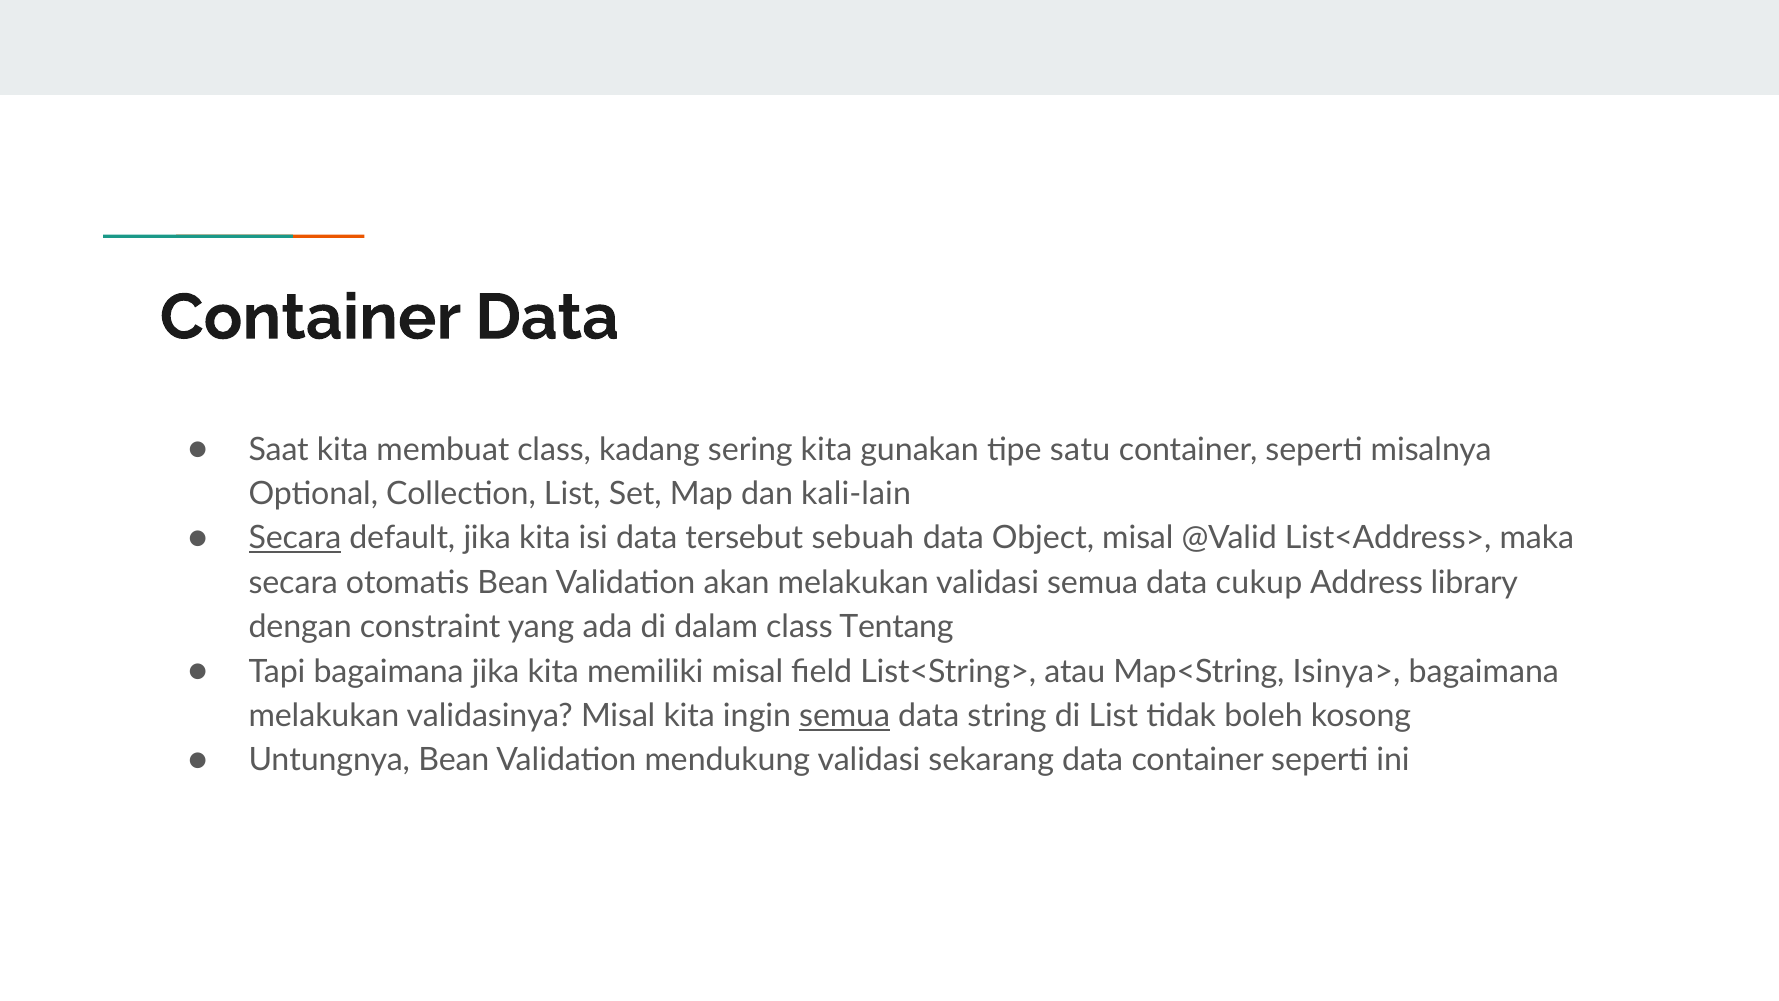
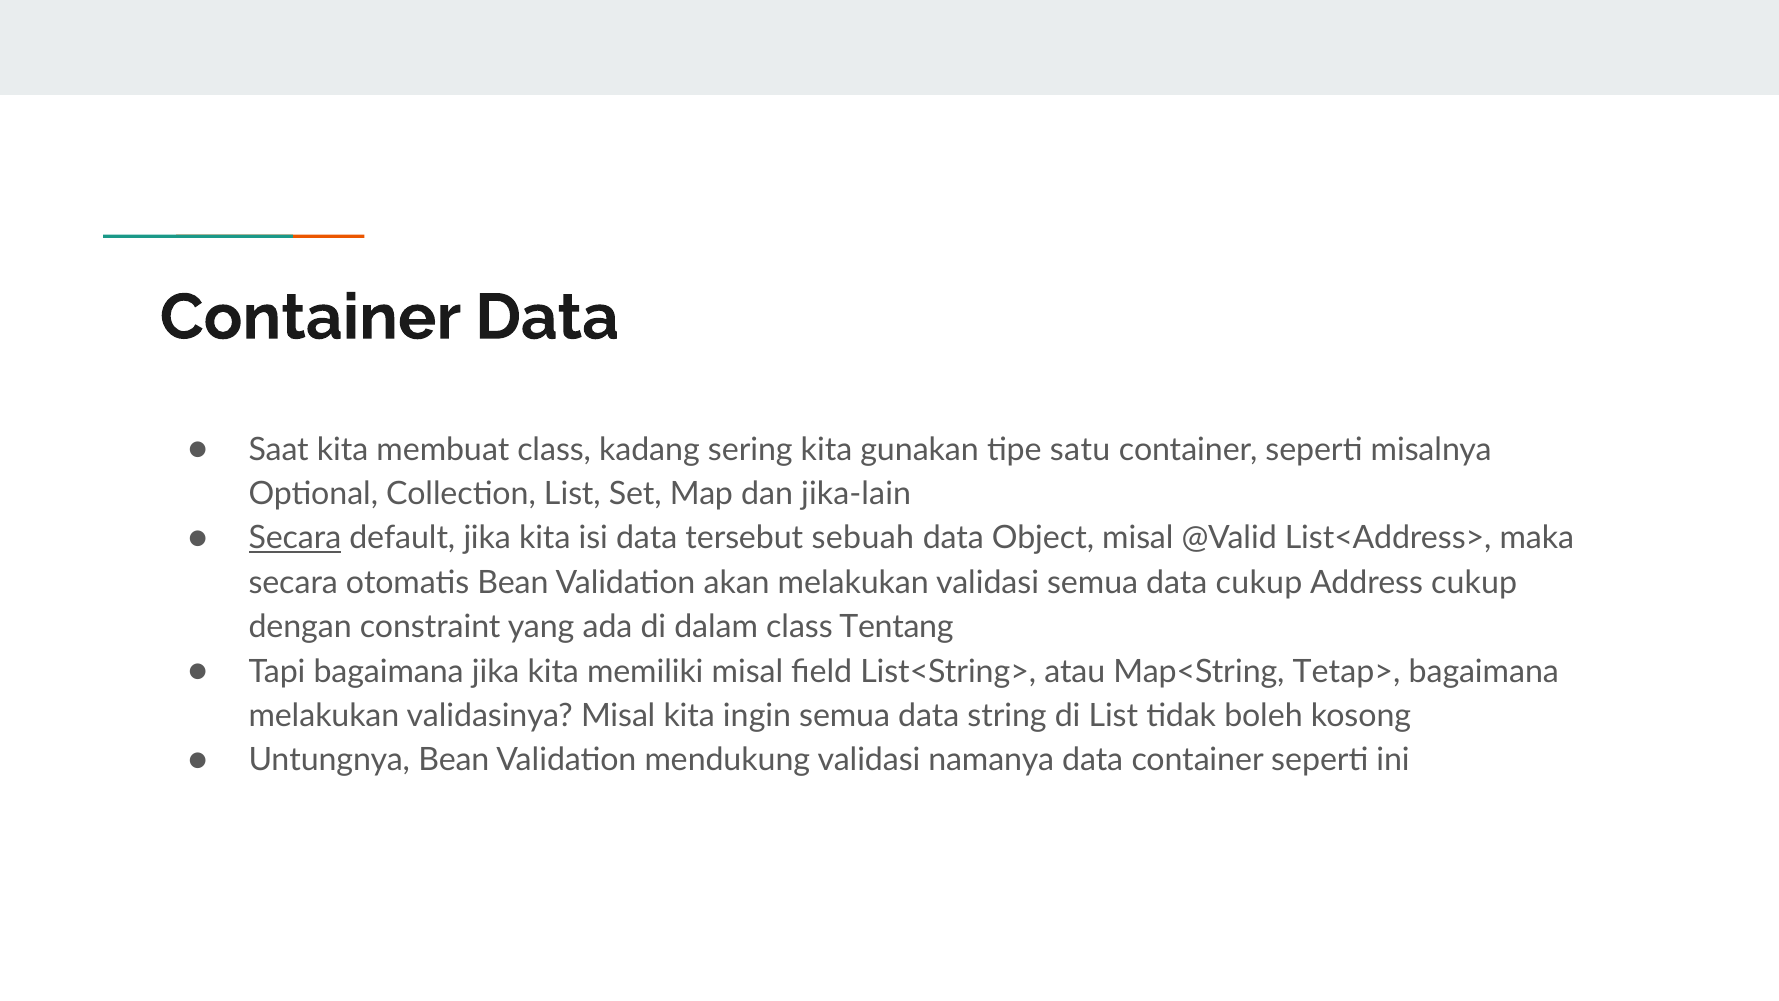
kali-lain: kali-lain -> jika-lain (856, 494)
Address library: library -> cukup (1474, 583)
Isinya>: Isinya> -> Tetap> (1346, 671)
semua underline: present -> none (845, 716)
sekarang: sekarang -> namanya (991, 760)
